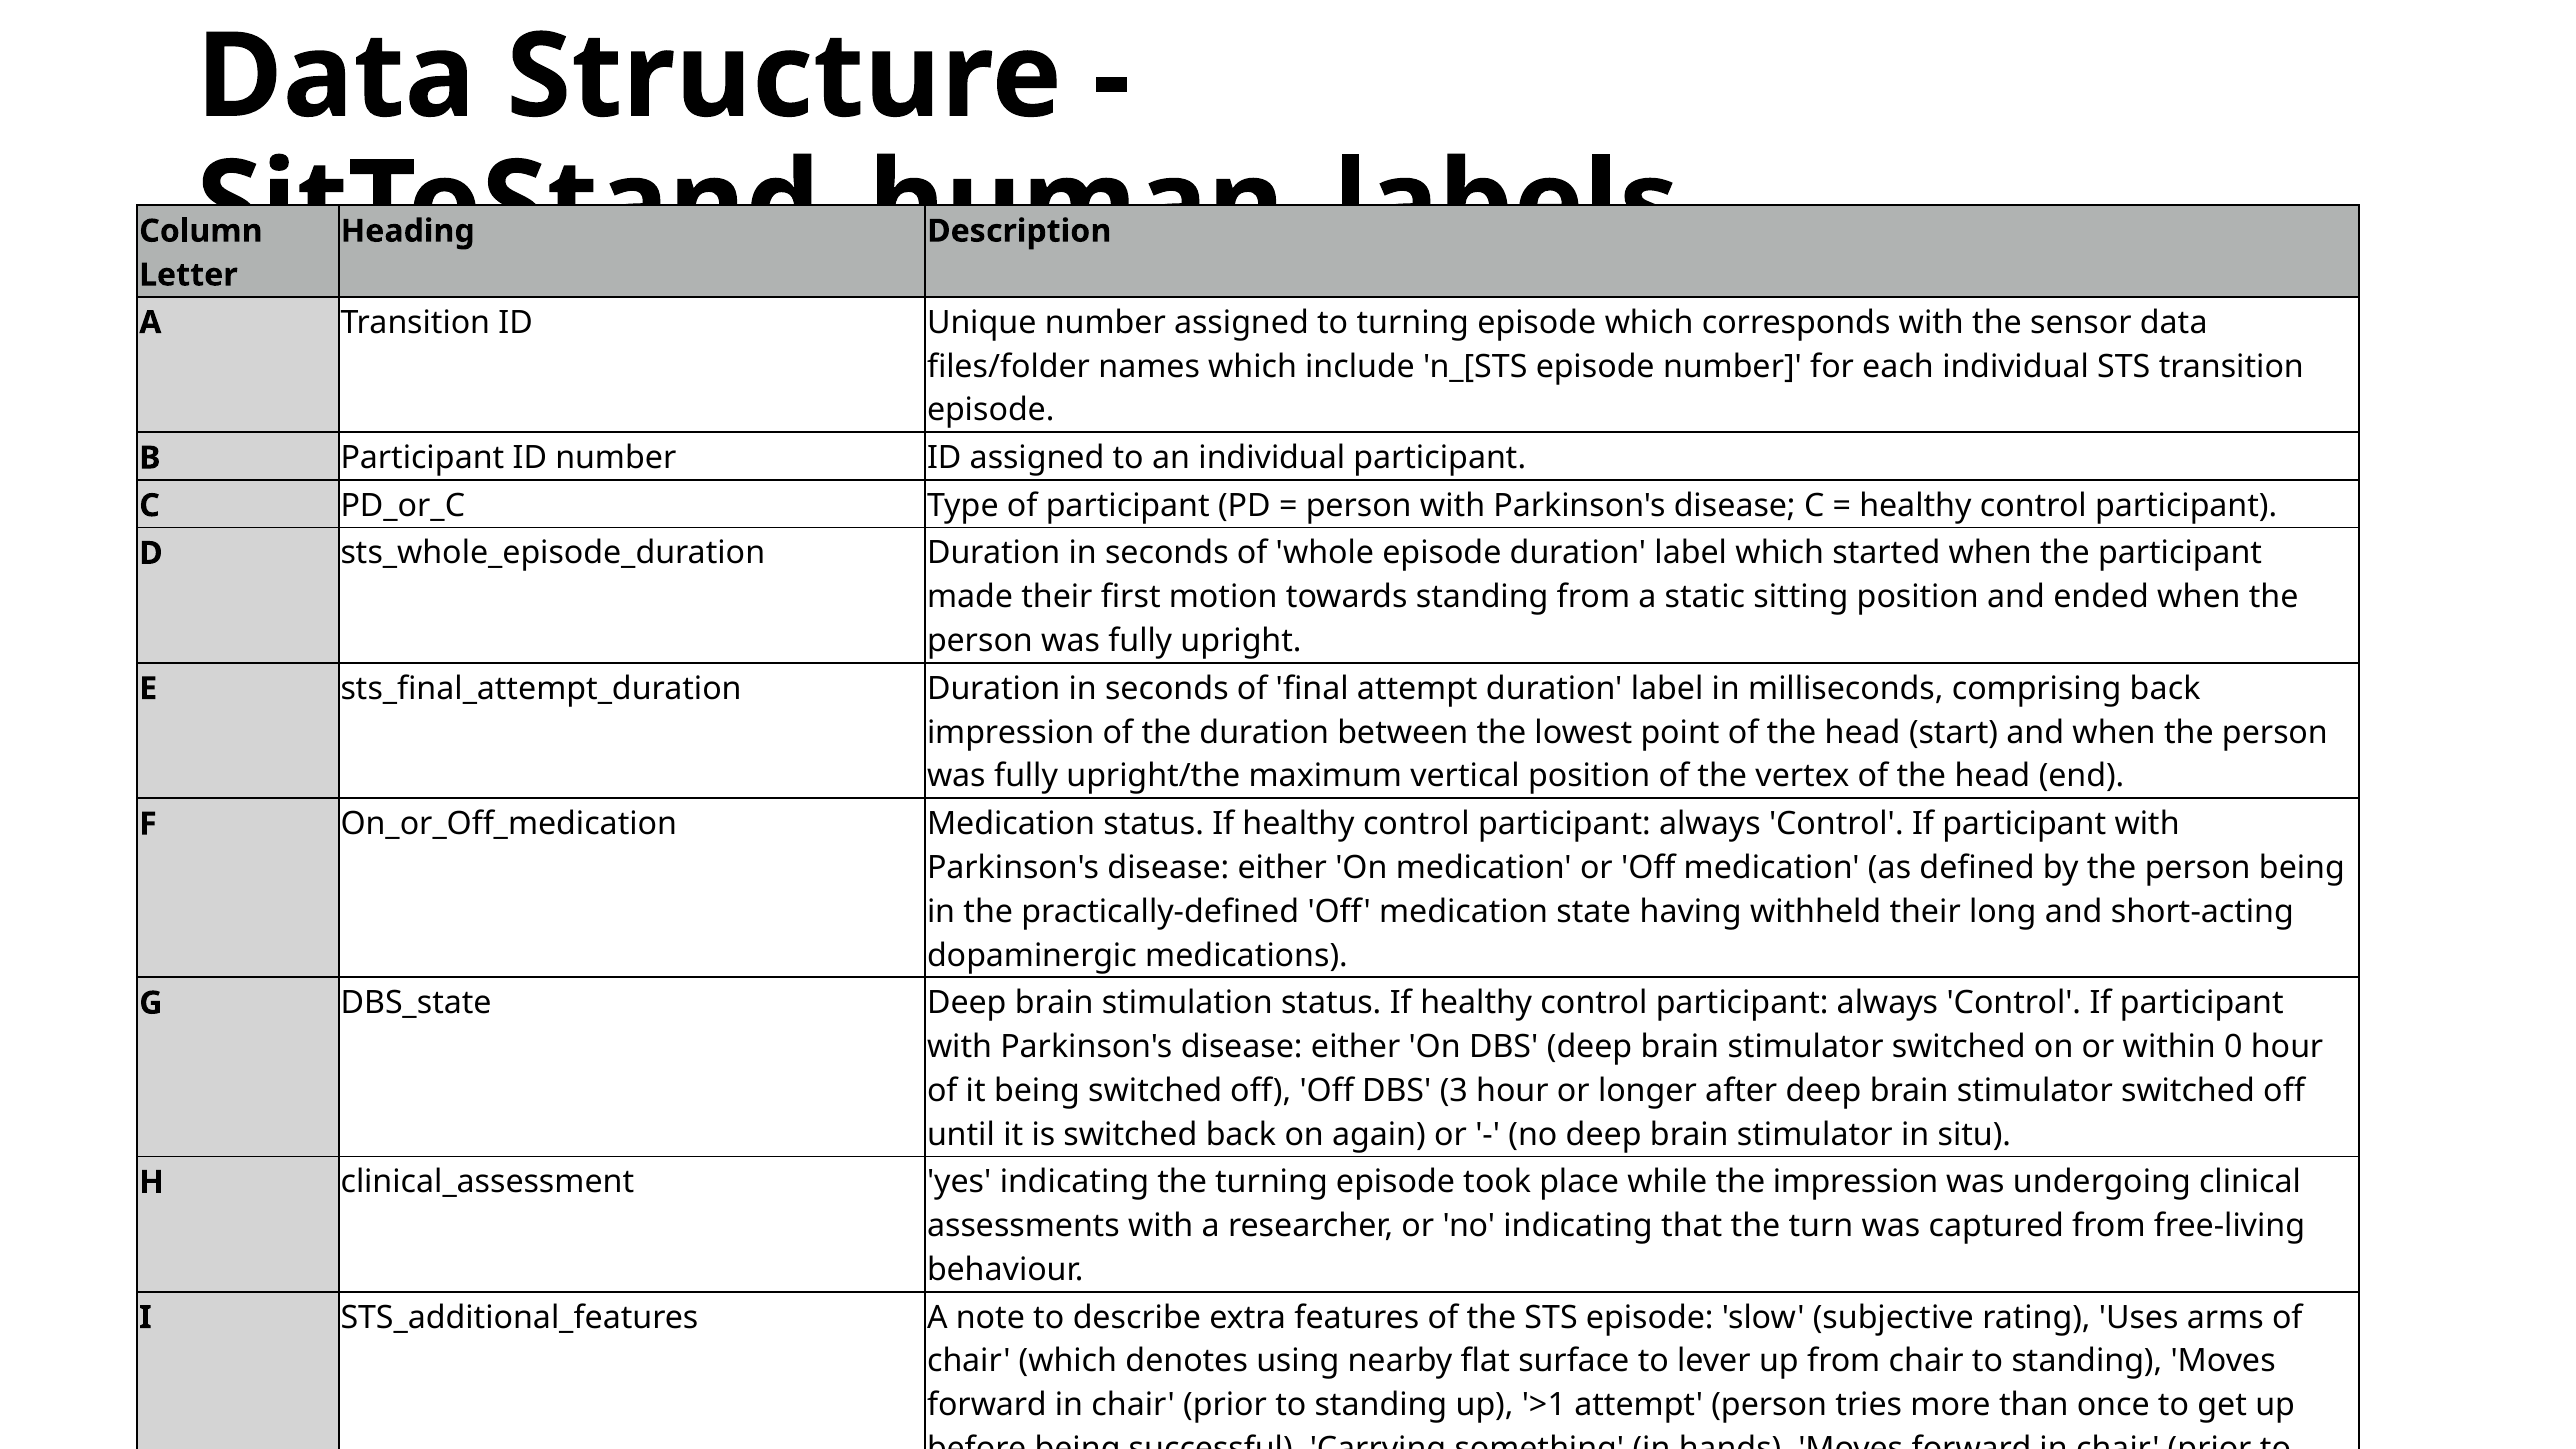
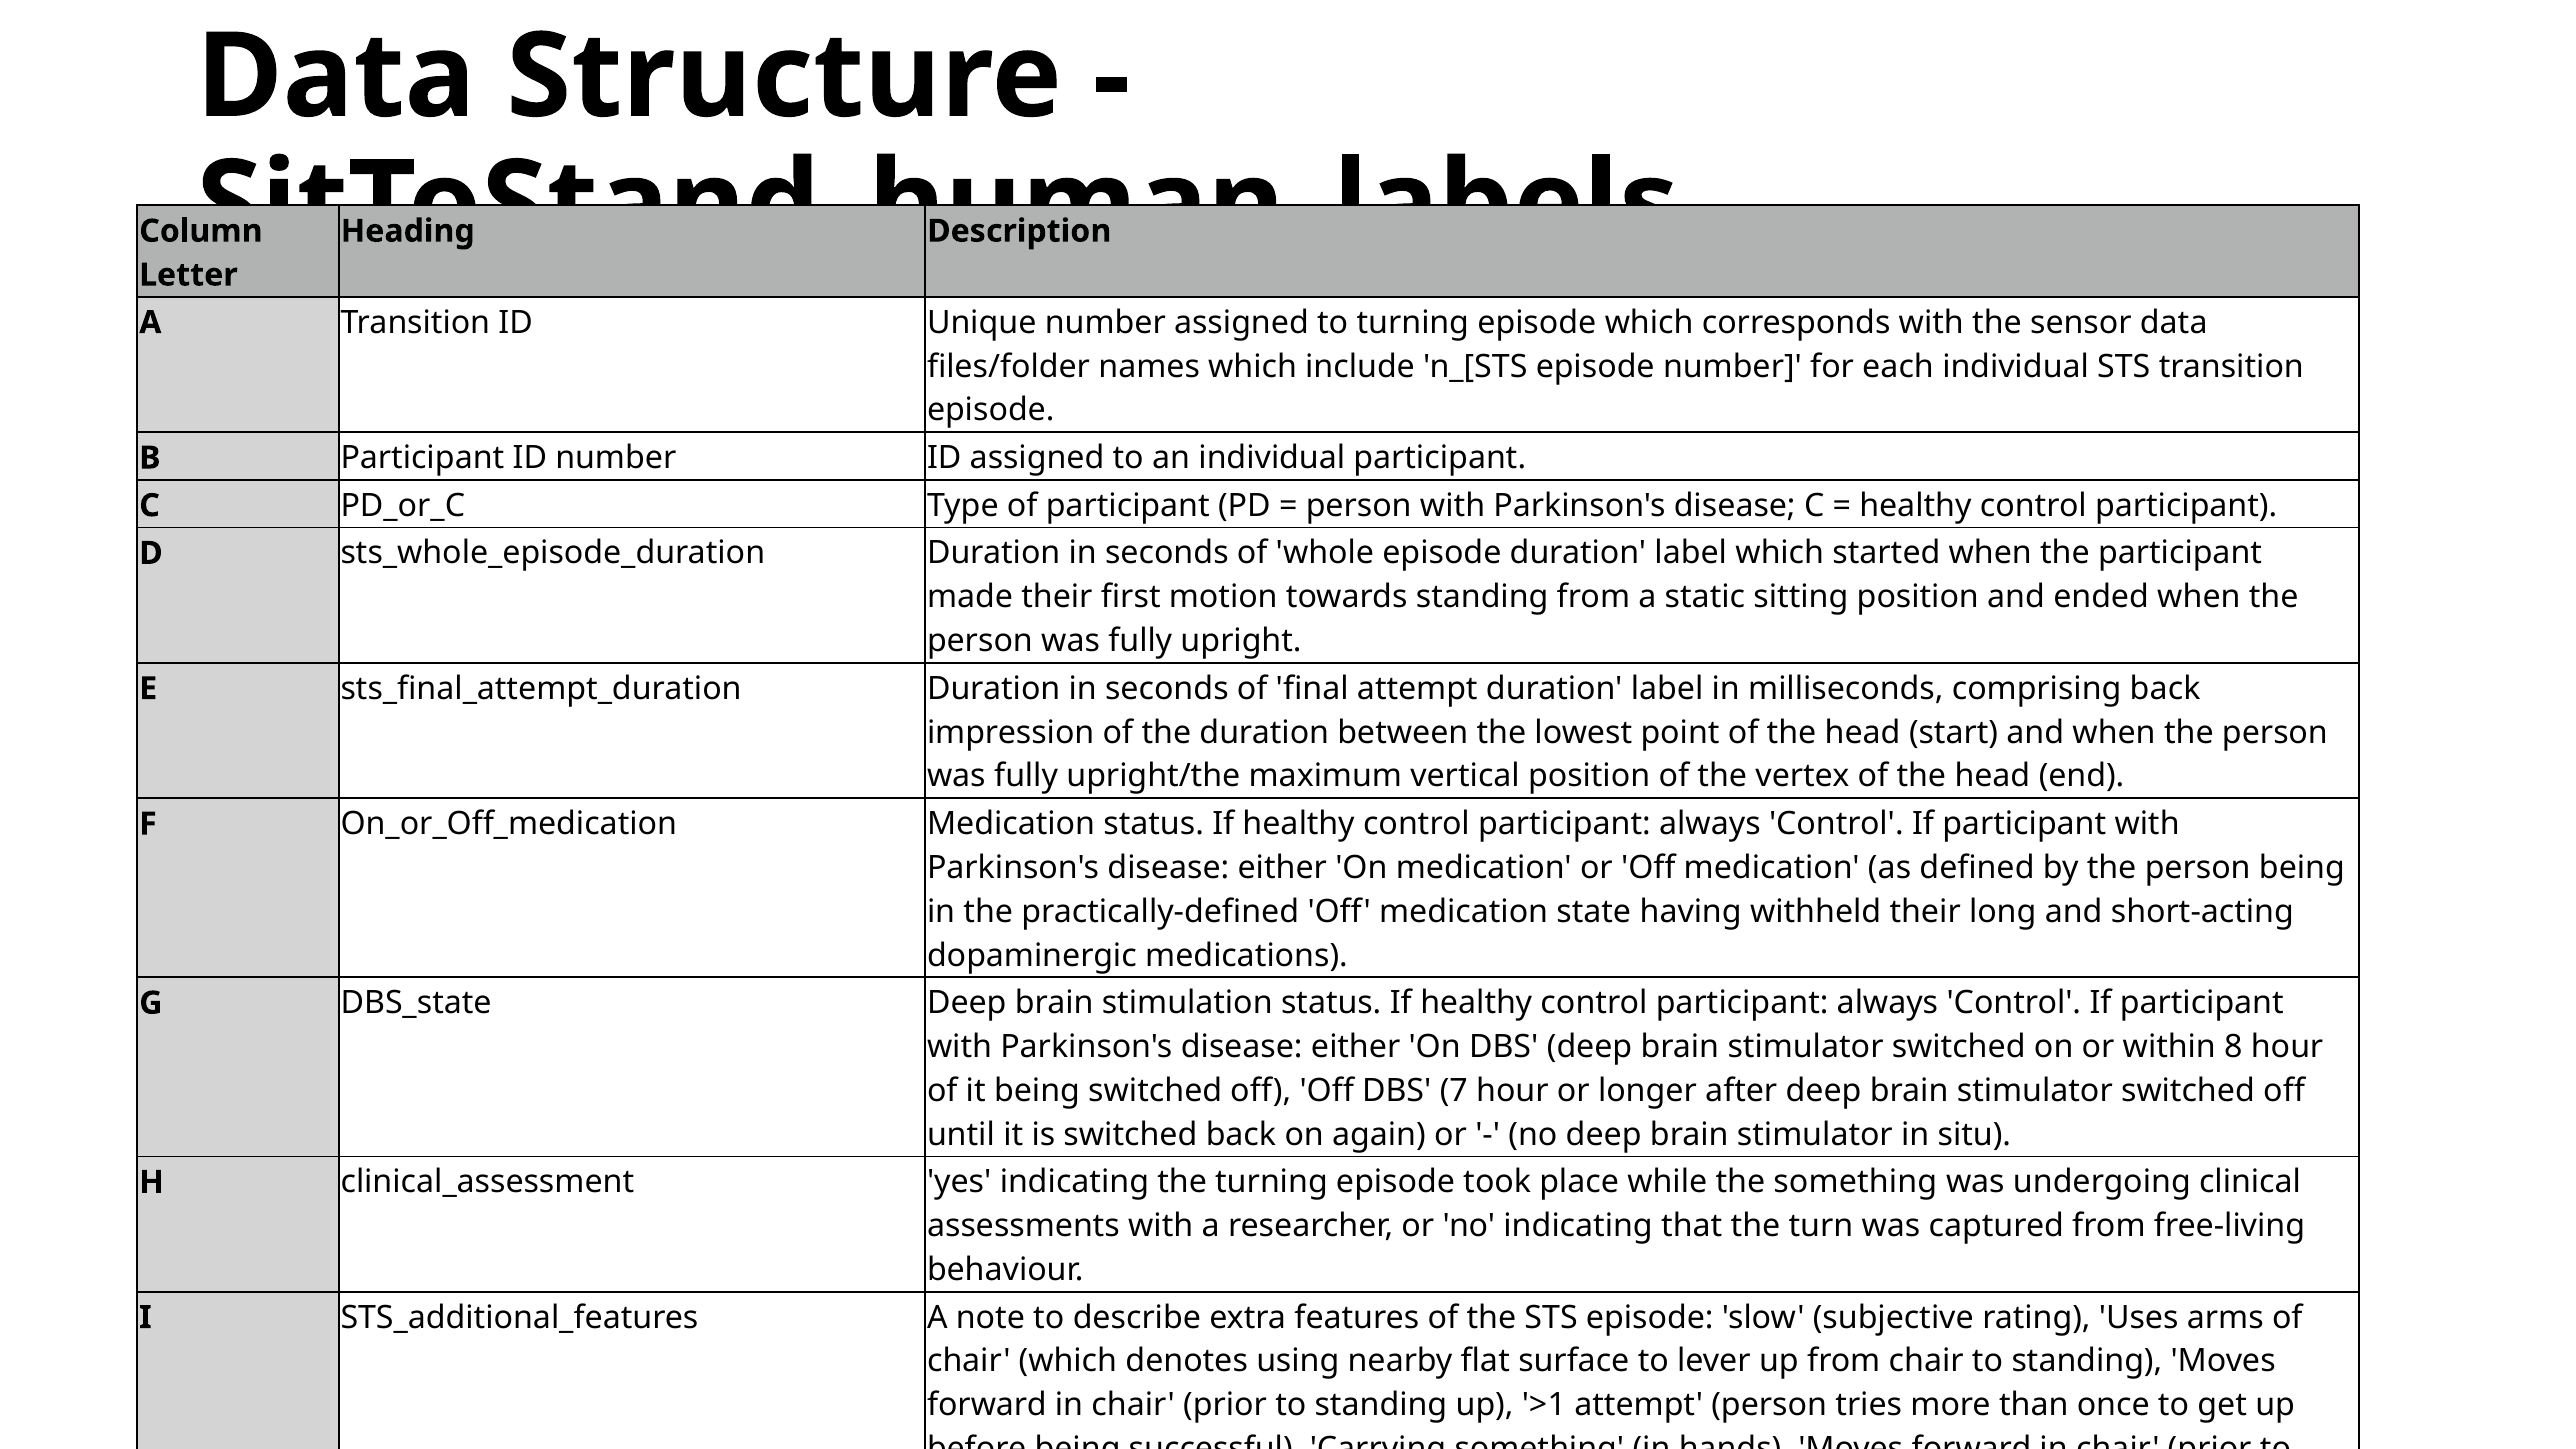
within 0: 0 -> 8 (2233, 1047)
3: 3 -> 7 (1454, 1091)
the impression: impression -> something (1855, 1182)
